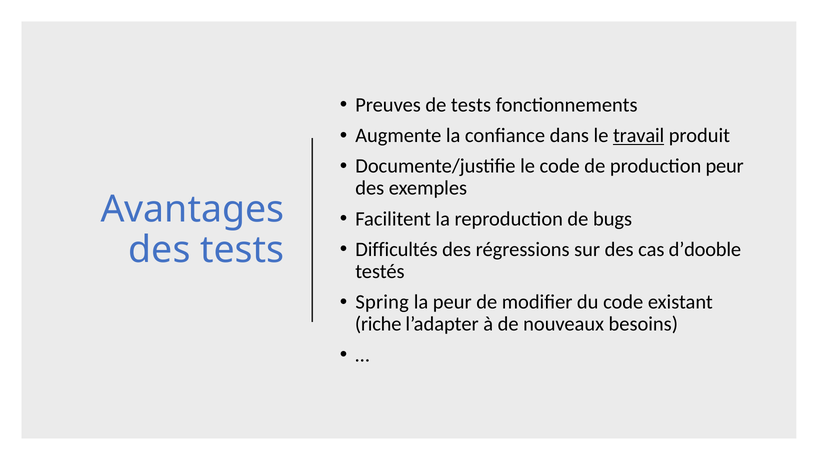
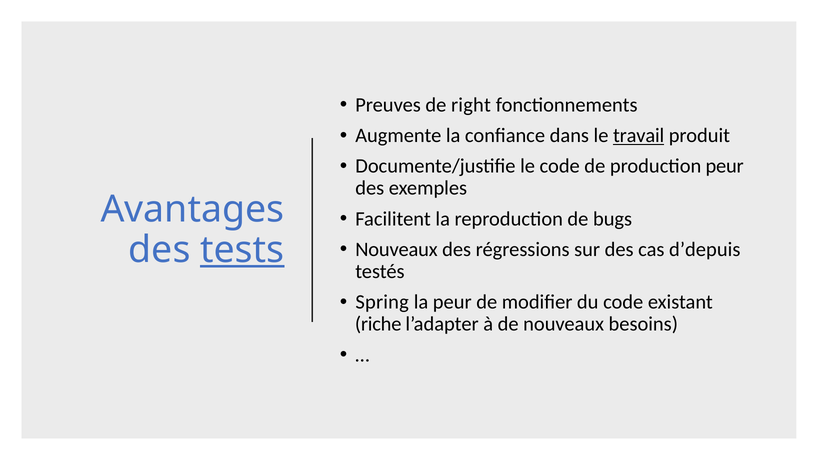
de tests: tests -> right (471, 105)
Difficultés: Difficultés -> Nouveaux (397, 249)
d’dooble: d’dooble -> d’depuis (705, 249)
tests underline: none -> present (242, 250)
